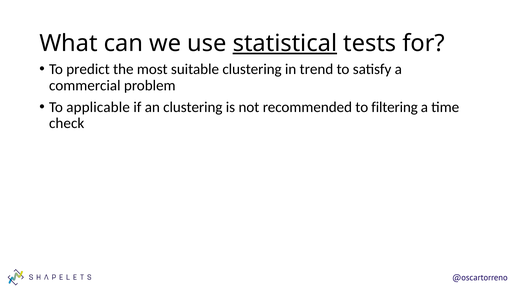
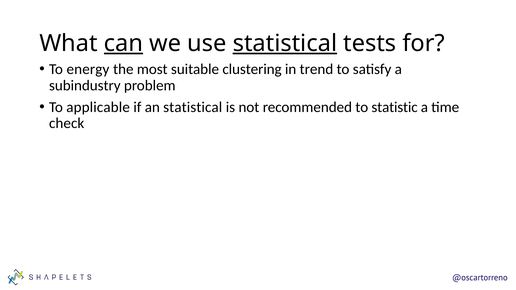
can underline: none -> present (123, 43)
predict: predict -> energy (88, 69)
commercial: commercial -> subindustry (85, 86)
an clustering: clustering -> statistical (193, 107)
filtering: filtering -> statistic (395, 107)
